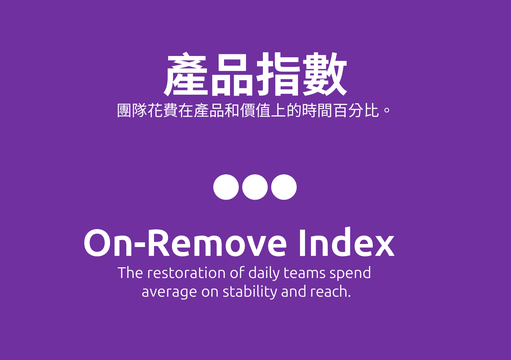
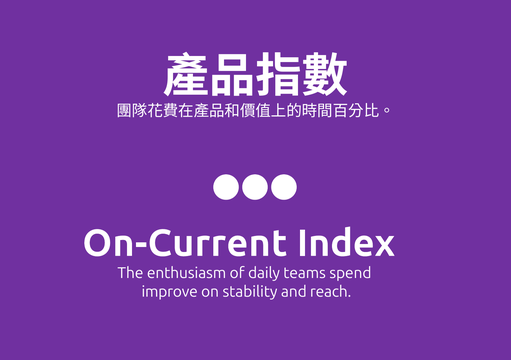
On-Remove: On-Remove -> On-Current (185, 243)
restoration: restoration -> enthusiasm (187, 273)
average: average -> improve (170, 292)
